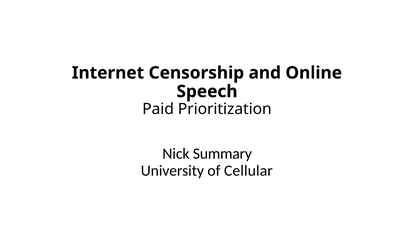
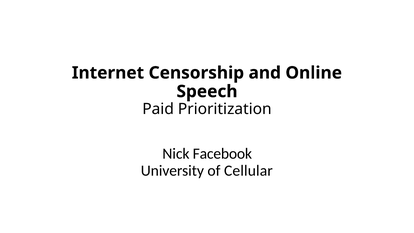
Summary: Summary -> Facebook (222, 154)
